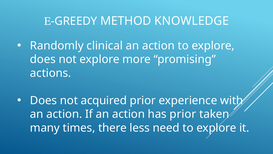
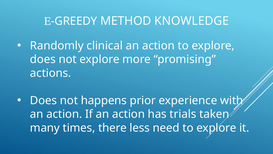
acquired: acquired -> happens (104, 100)
has prior: prior -> trials (183, 114)
